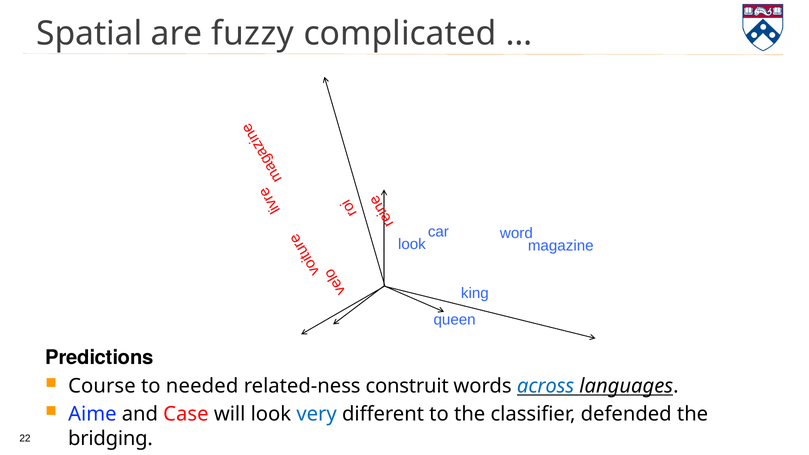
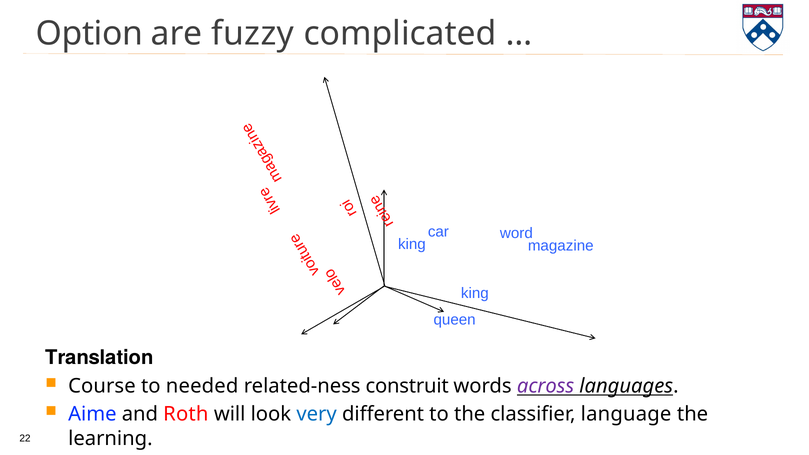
Spatial: Spatial -> Option (89, 34)
look: look -> king (412, 244)
Predictions: Predictions -> Translation (99, 358)
across colour: blue -> purple (546, 386)
Case: Case -> Roth (186, 414)
defended: defended -> language (626, 414)
bridging: bridging -> learning (110, 438)
